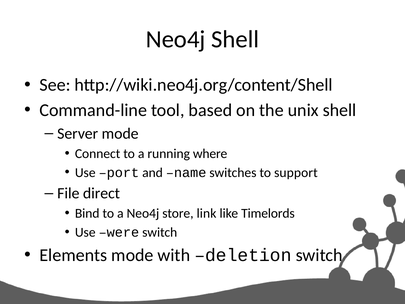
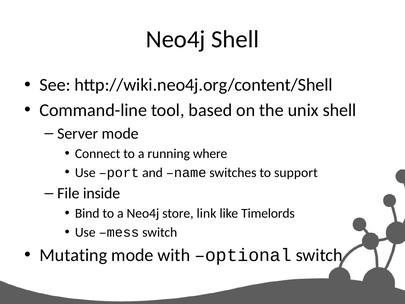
direct: direct -> inside (102, 193)
were: were -> mess (119, 232)
Elements: Elements -> Mutating (73, 255)
deletion: deletion -> optional (243, 255)
